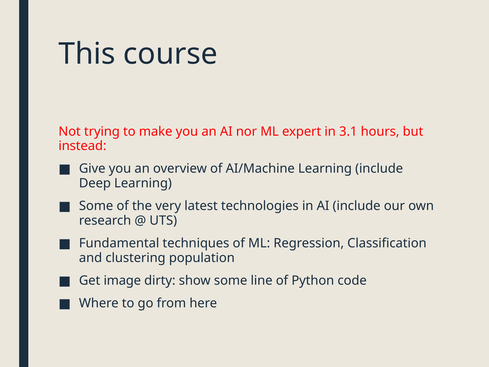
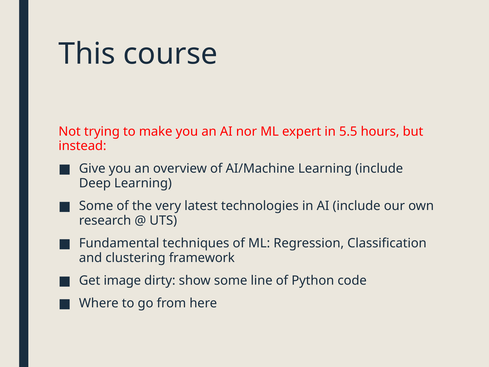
3.1: 3.1 -> 5.5 (348, 131)
population: population -> framework (202, 258)
